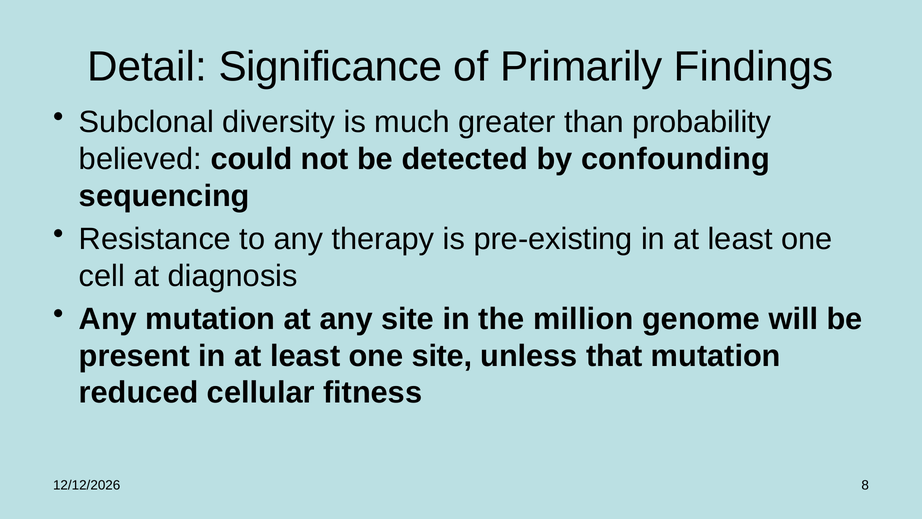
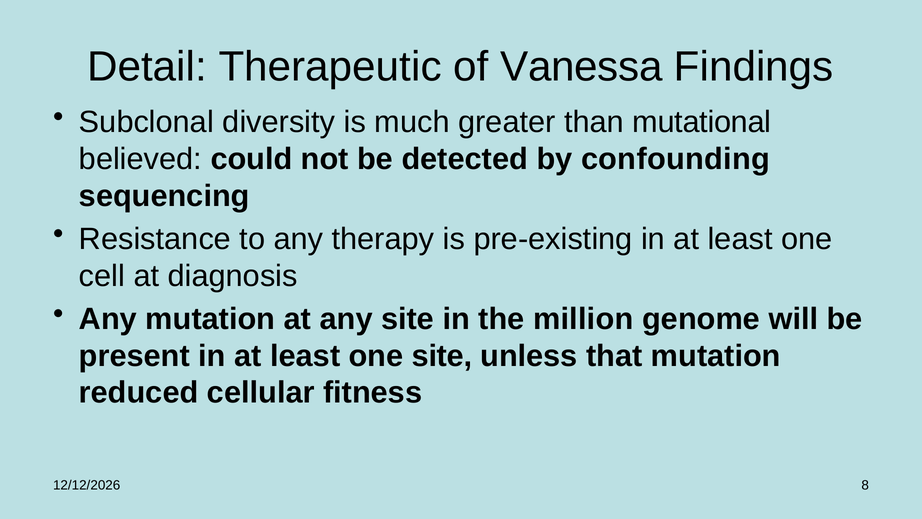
Significance: Significance -> Therapeutic (330, 67)
Primarily: Primarily -> Vanessa (581, 67)
probability: probability -> mutational (702, 122)
